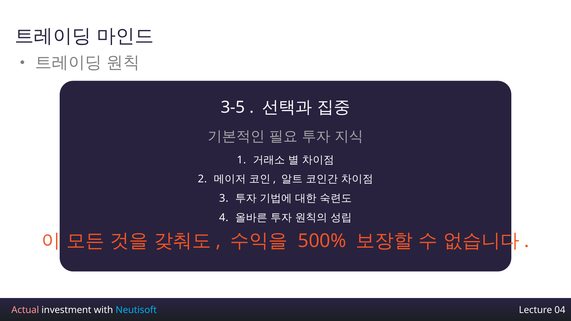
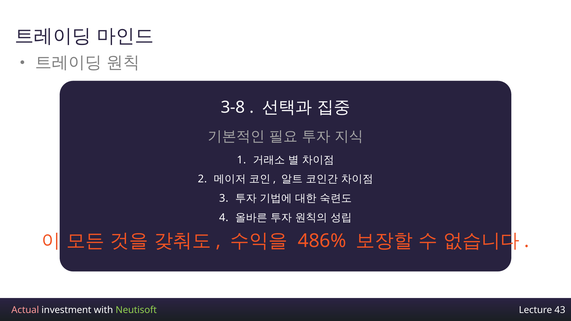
3-5: 3-5 -> 3-8 (233, 107)
500%: 500% -> 486% (322, 241)
Neutisoft colour: light blue -> light green (136, 310)
04: 04 -> 43 (560, 310)
